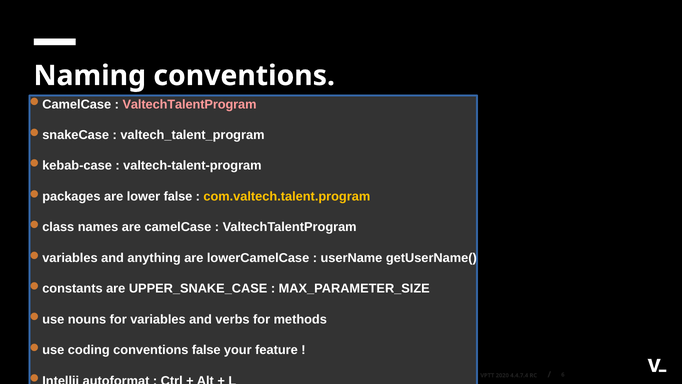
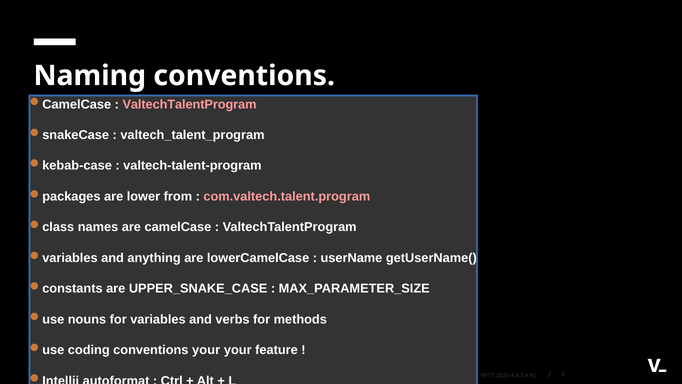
lower false: false -> from (178, 196)
com.valtech.talent.program colour: yellow -> pink (287, 196)
conventions false: false -> your (206, 350)
